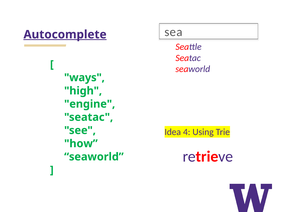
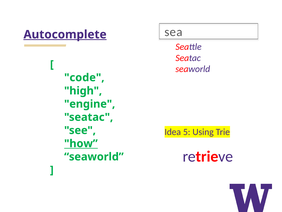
ways: ways -> code (84, 77)
4: 4 -> 5 (187, 132)
how underline: none -> present (81, 143)
